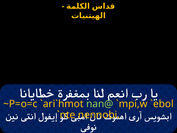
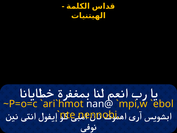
nan@ colour: light green -> white (100, 104)
